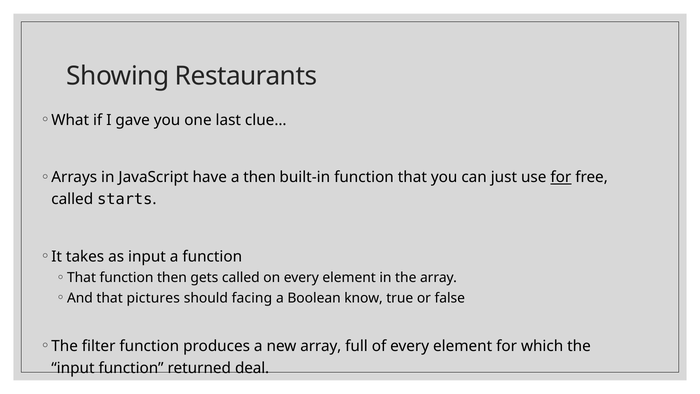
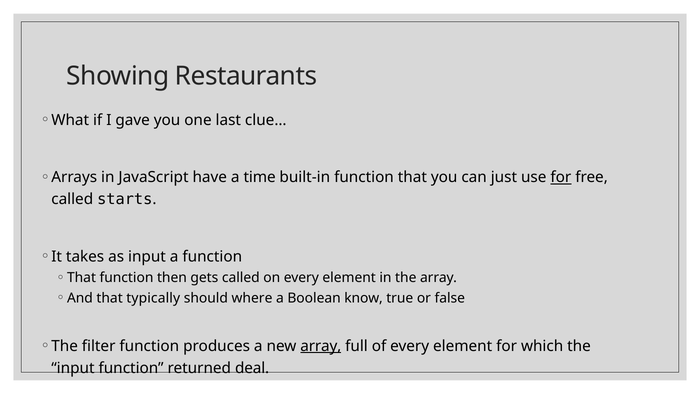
a then: then -> time (260, 177)
pictures: pictures -> typically (153, 298)
facing: facing -> where (252, 298)
array underline: none -> present (321, 346)
